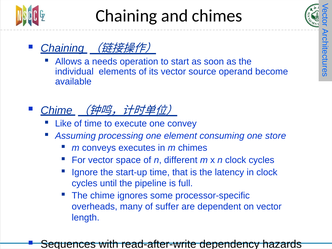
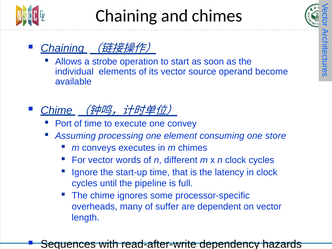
needs: needs -> strobe (105, 62)
Like: Like -> Port (63, 124)
space: space -> words (128, 160)
